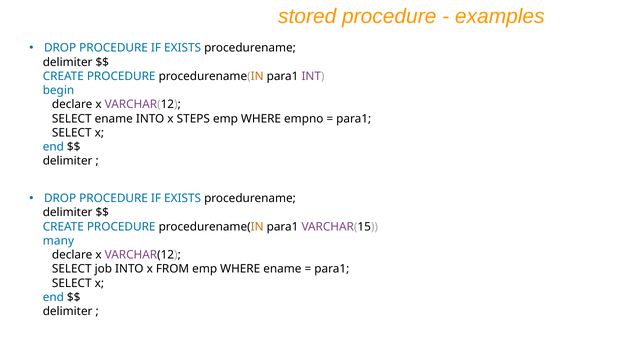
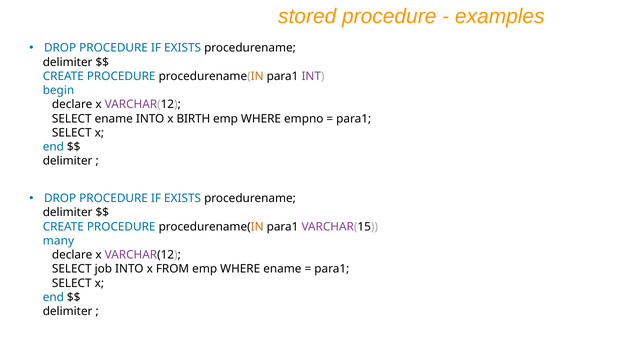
STEPS: STEPS -> BIRTH (193, 119)
